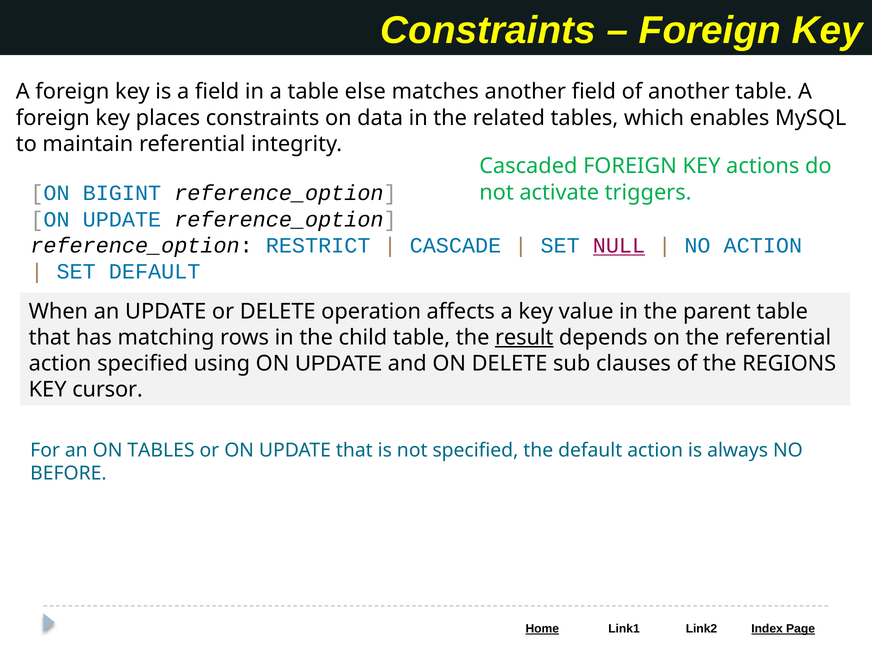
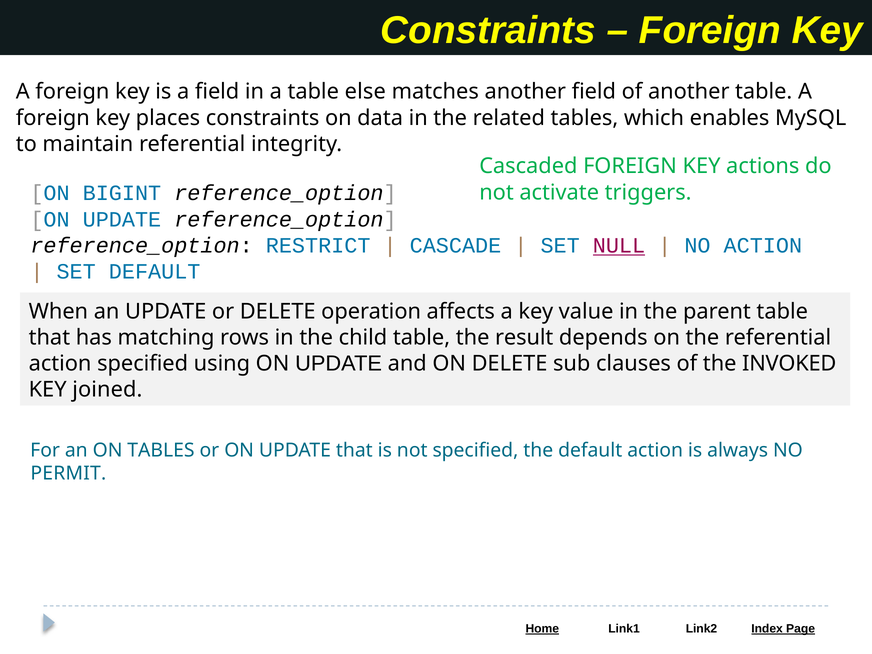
result underline: present -> none (524, 337)
REGIONS: REGIONS -> INVOKED (789, 364)
cursor: cursor -> joined (107, 390)
BEFORE: BEFORE -> PERMIT (68, 473)
